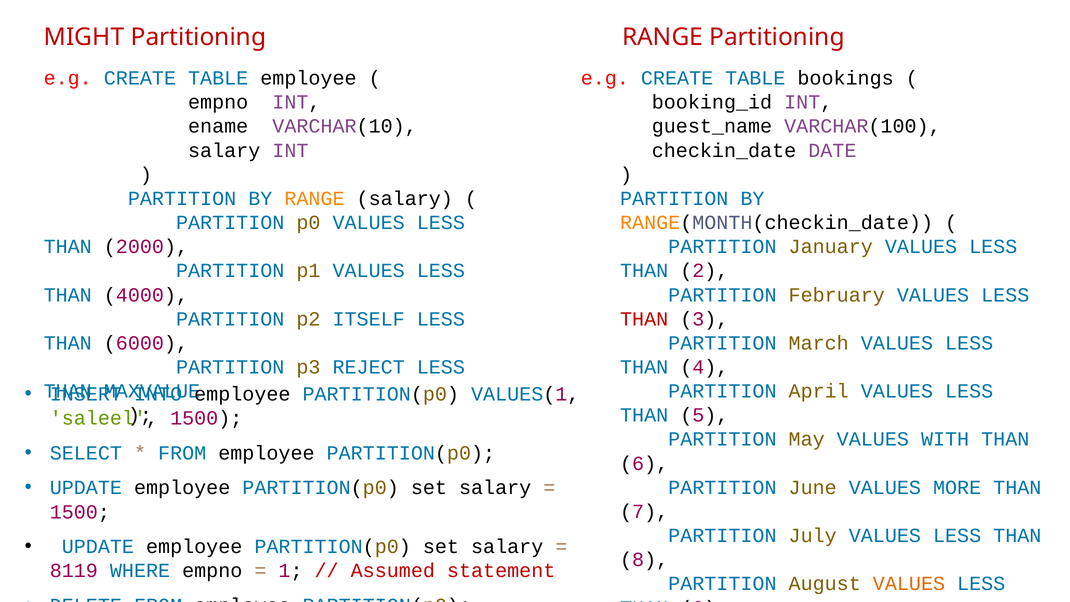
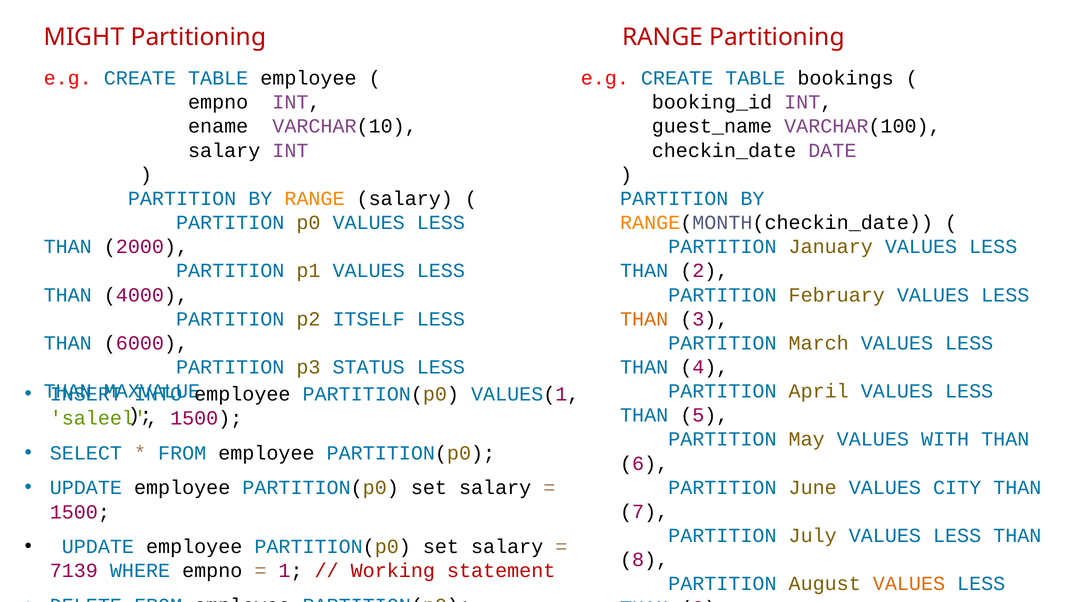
THAN colour: red -> orange (644, 319)
REJECT: REJECT -> STATUS (369, 367)
MORE: MORE -> CITY (957, 487)
8119: 8119 -> 7139 (74, 571)
Assumed: Assumed -> Working (393, 571)
